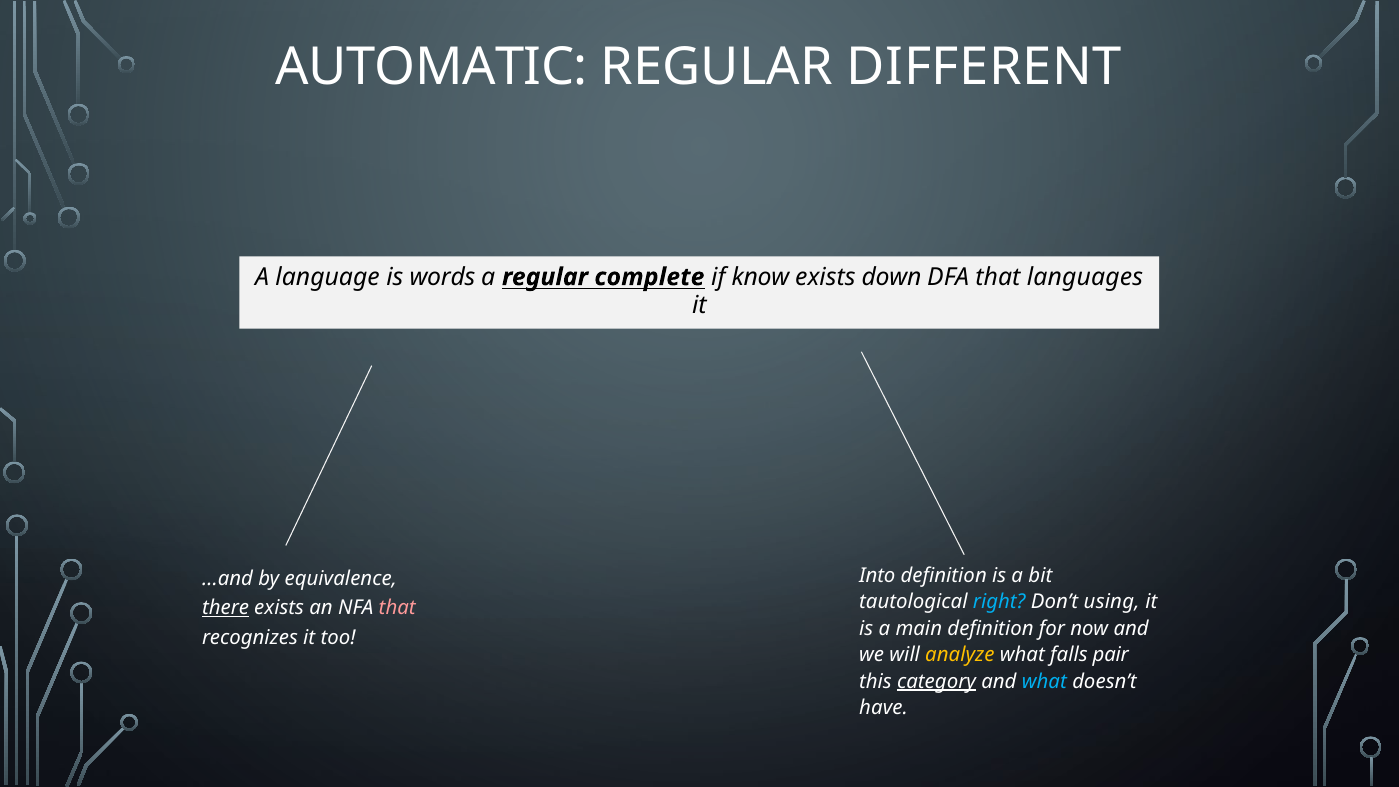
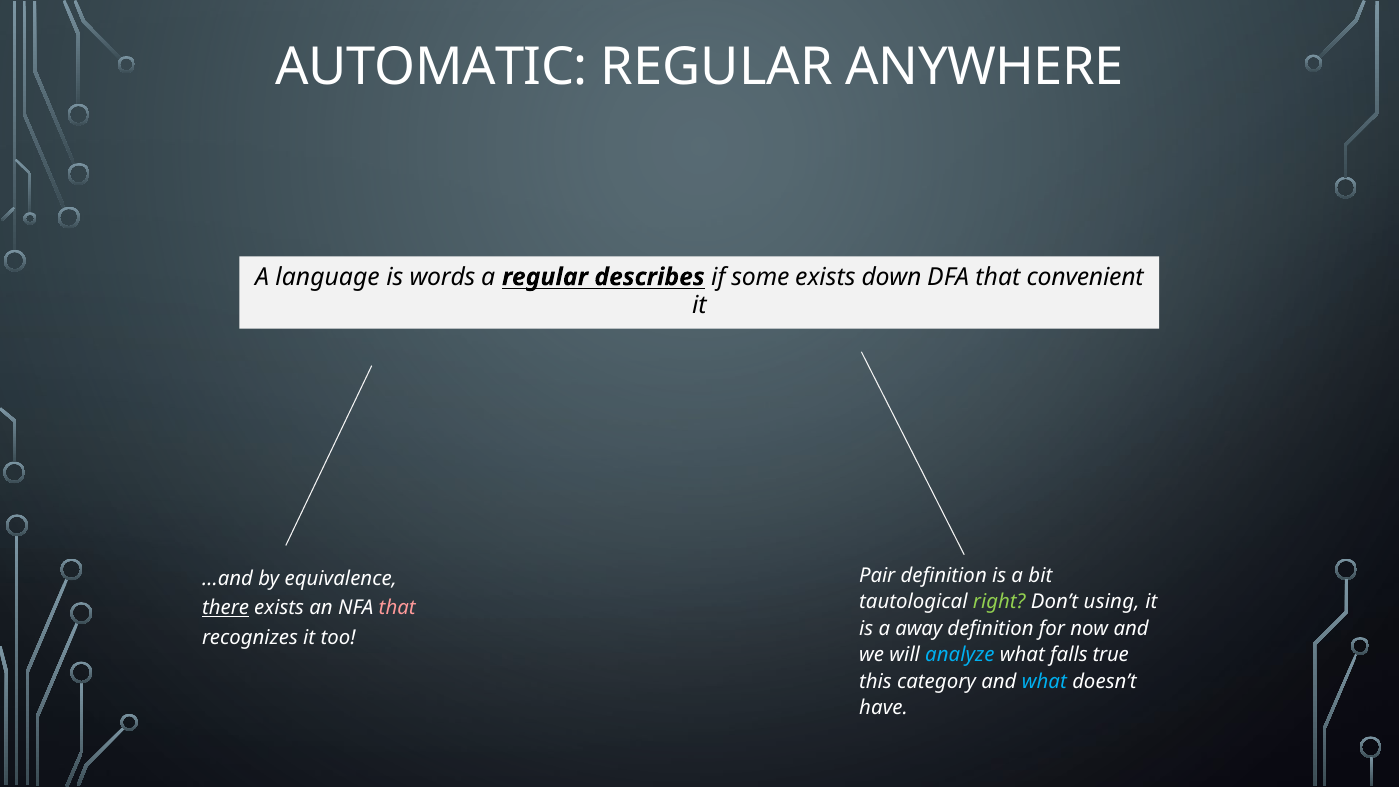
DIFFERENT: DIFFERENT -> ANYWHERE (985, 67)
complete: complete -> describes (650, 277)
know: know -> some (760, 277)
languages: languages -> convenient (1085, 277)
Into: Into -> Pair (877, 576)
right colour: light blue -> light green (999, 602)
main: main -> away (919, 628)
analyze colour: yellow -> light blue (960, 655)
pair: pair -> true (1111, 655)
category underline: present -> none (937, 681)
